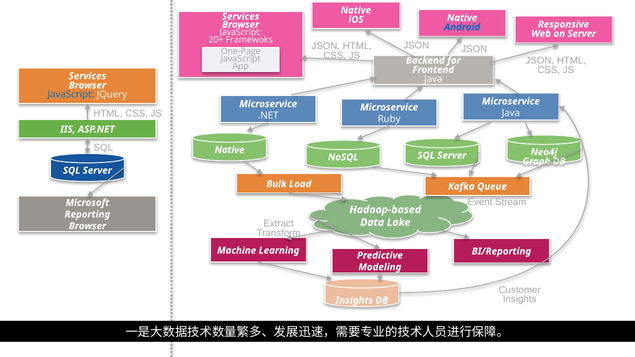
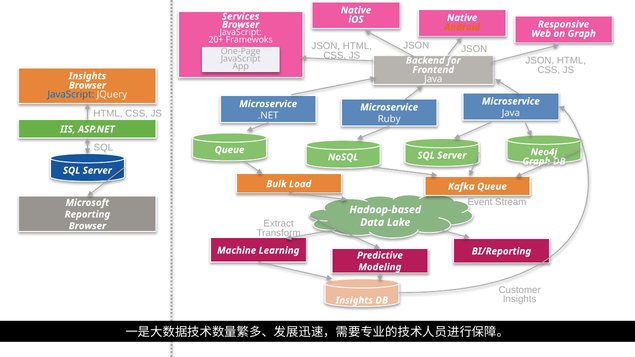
Android colour: blue -> orange (462, 27)
on Server: Server -> Graph (582, 34)
Services: Services -> Insights (87, 76)
Native: Native -> Queue (230, 150)
